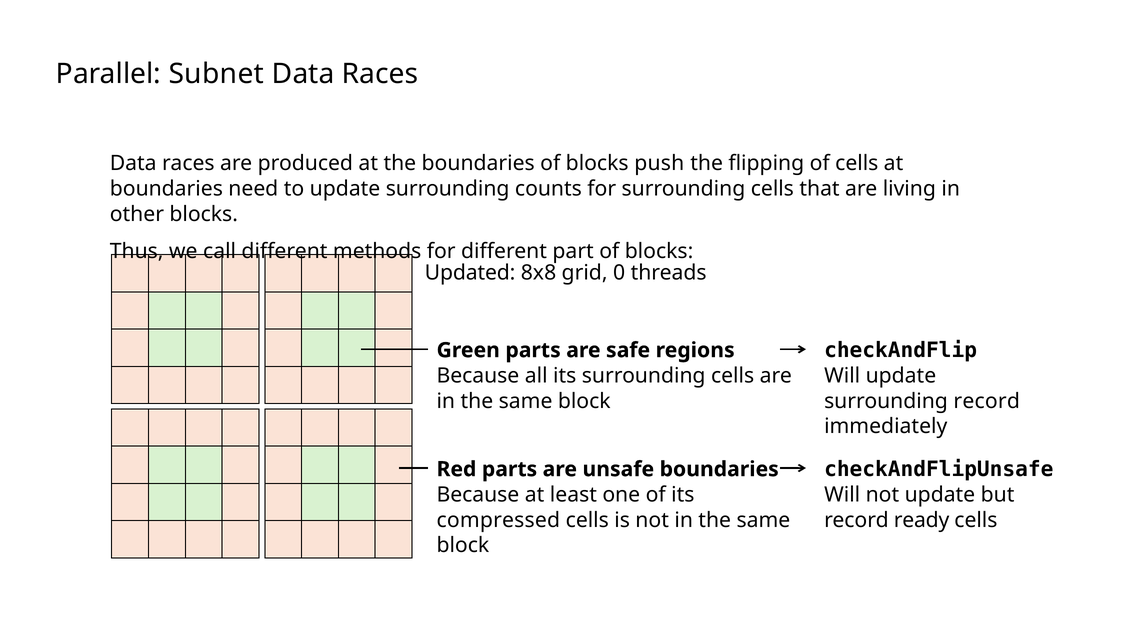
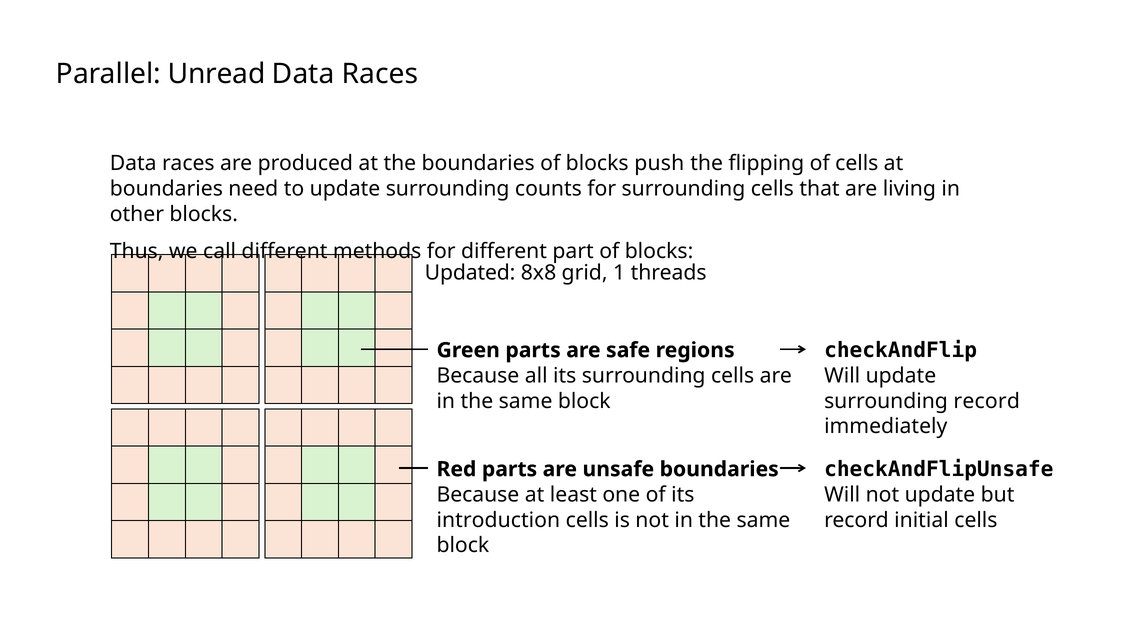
Subnet: Subnet -> Unread (217, 74)
0: 0 -> 1 (619, 273)
compressed: compressed -> introduction (498, 520)
ready: ready -> initial (921, 520)
